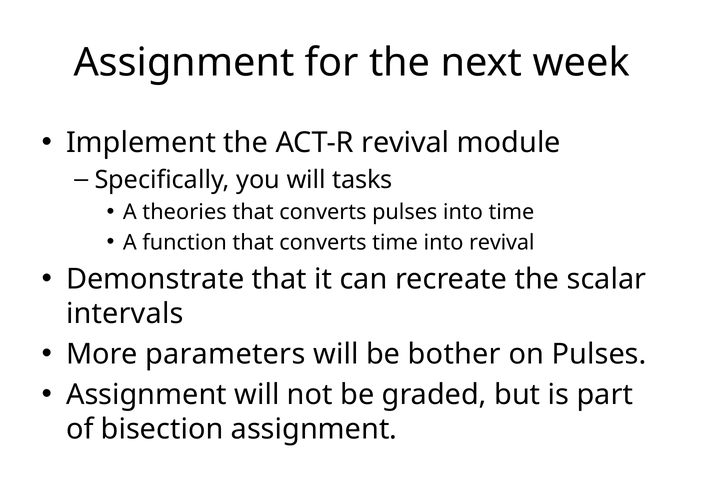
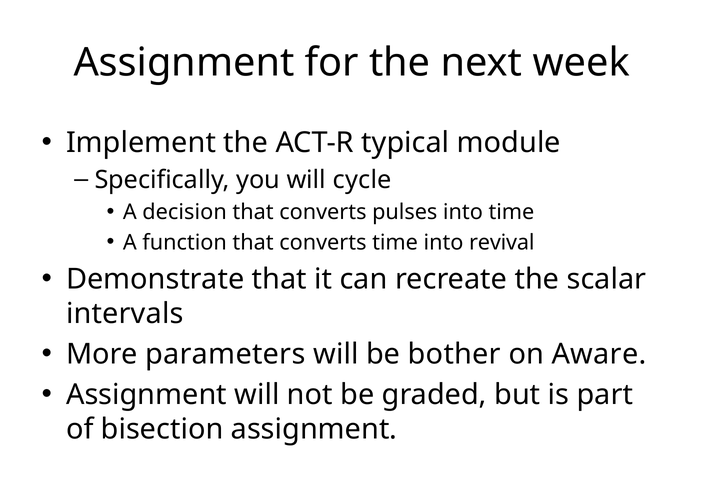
ACT-R revival: revival -> typical (405, 143)
tasks: tasks -> cycle (362, 180)
theories: theories -> decision (185, 212)
on Pulses: Pulses -> Aware (599, 354)
